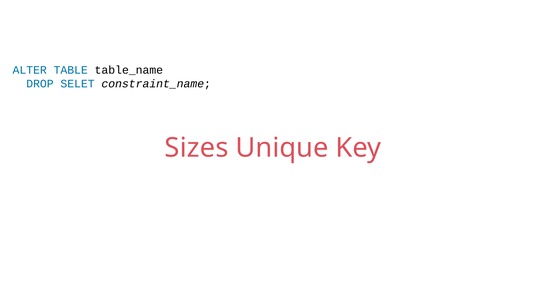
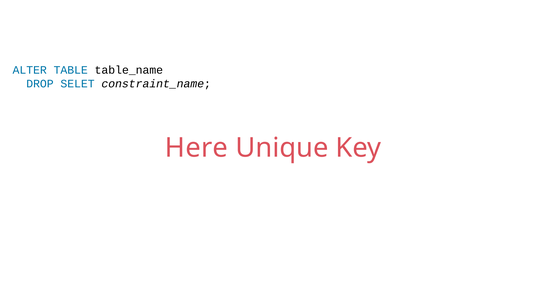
Sizes: Sizes -> Here (196, 148)
